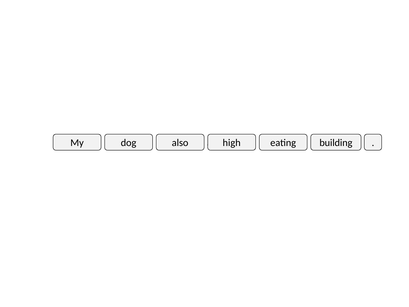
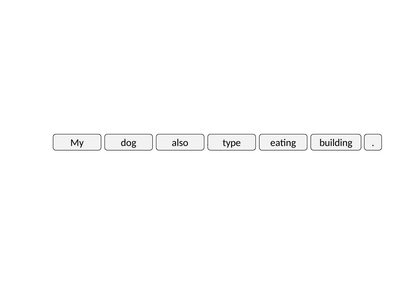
high: high -> type (232, 143)
